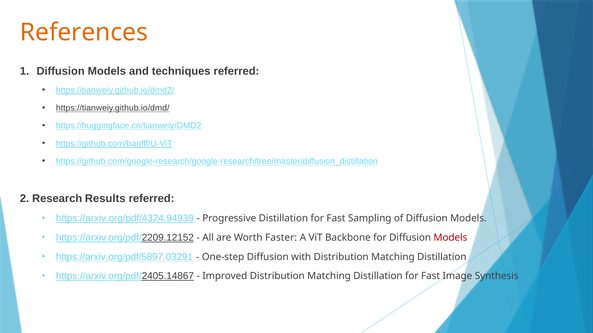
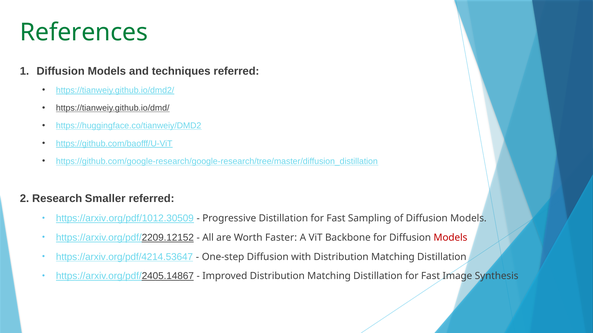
References colour: orange -> green (84, 32)
Results: Results -> Smaller (105, 199)
https://arxiv.org/pdf/4324.94939: https://arxiv.org/pdf/4324.94939 -> https://arxiv.org/pdf/1012.30509 (125, 219)
https://arxiv.org/pdf/5897.03291: https://arxiv.org/pdf/5897.03291 -> https://arxiv.org/pdf/4214.53647 (124, 257)
